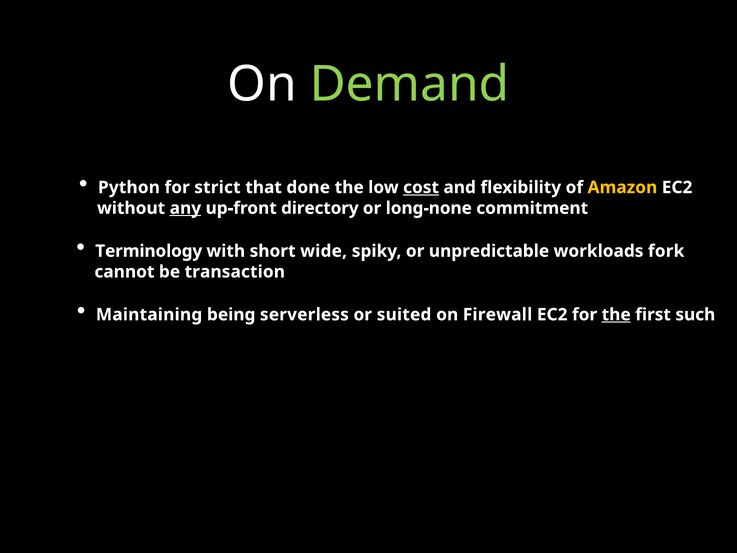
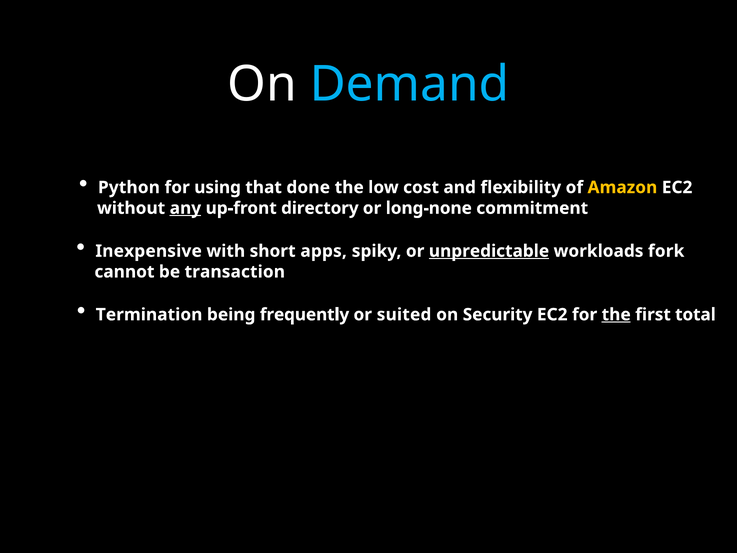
Demand colour: light green -> light blue (410, 84)
strict: strict -> using (218, 187)
cost underline: present -> none (421, 187)
Terminology: Terminology -> Inexpensive (149, 251)
wide: wide -> apps (324, 251)
unpredictable underline: none -> present (489, 251)
Maintaining: Maintaining -> Termination (149, 314)
serverless: serverless -> frequently (305, 314)
Firewall: Firewall -> Security (498, 314)
such: such -> total (695, 314)
